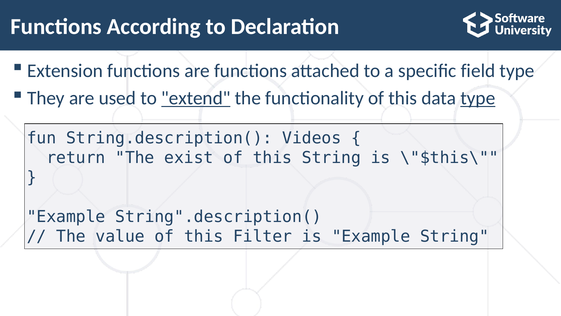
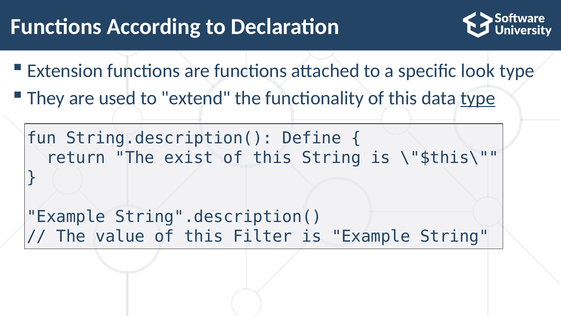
field: field -> look (478, 71)
extend underline: present -> none (196, 98)
Videos: Videos -> Define (312, 138)
